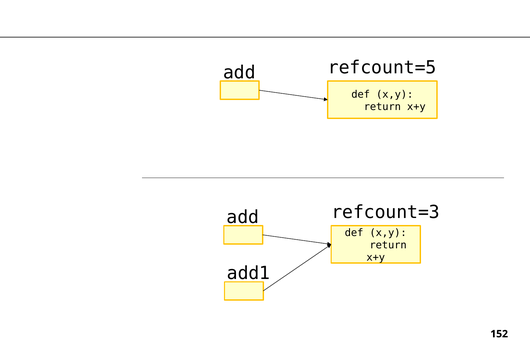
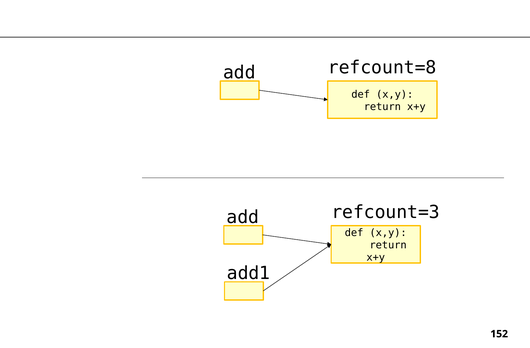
refcount=5: refcount=5 -> refcount=8 (382, 68)
